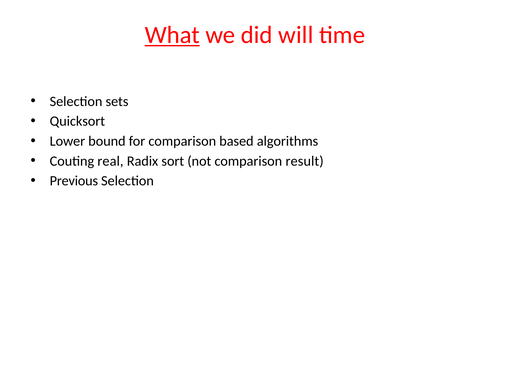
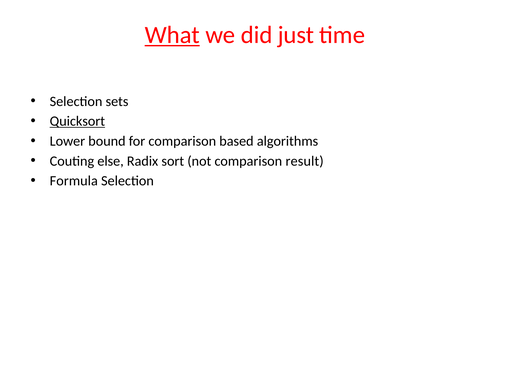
will: will -> just (296, 35)
Quicksort underline: none -> present (77, 121)
real: real -> else (111, 161)
Previous: Previous -> Formula (74, 181)
